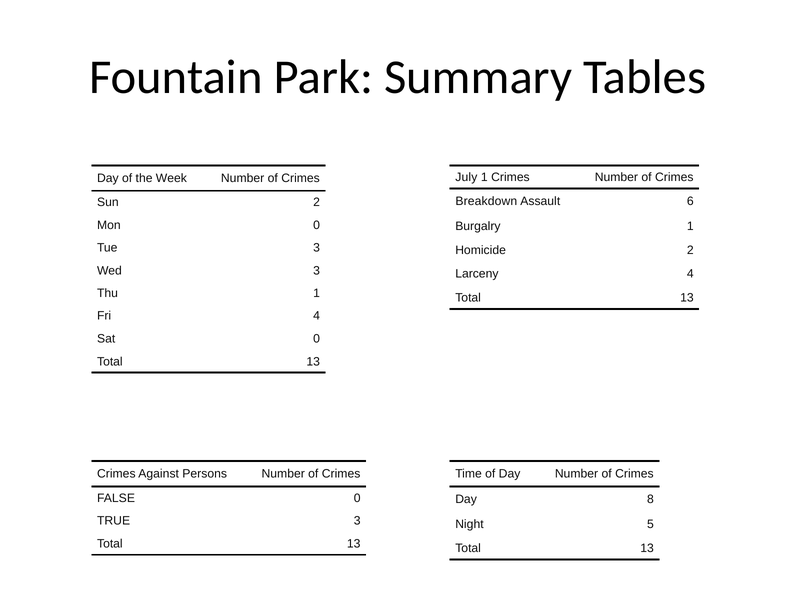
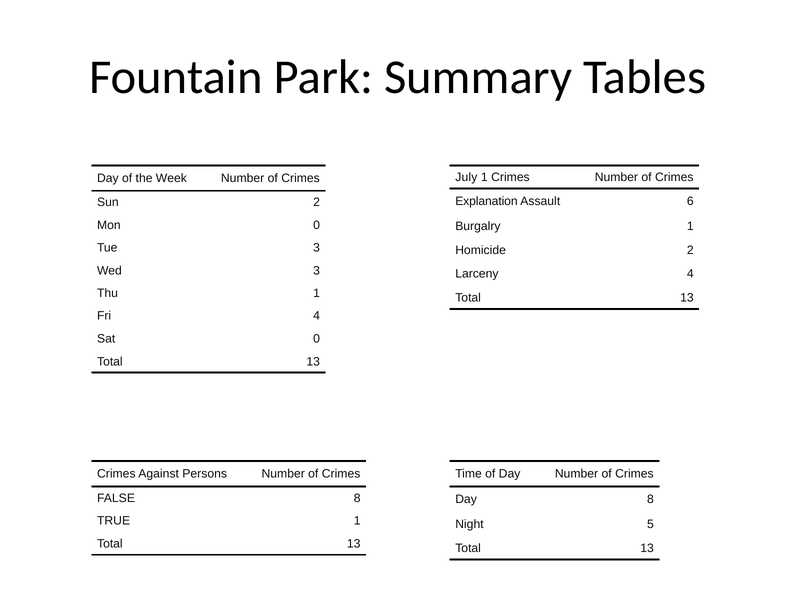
Breakdown: Breakdown -> Explanation (486, 201)
FALSE 0: 0 -> 8 (357, 498)
TRUE 3: 3 -> 1 (357, 521)
